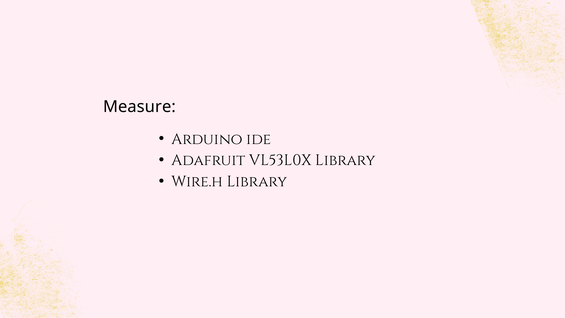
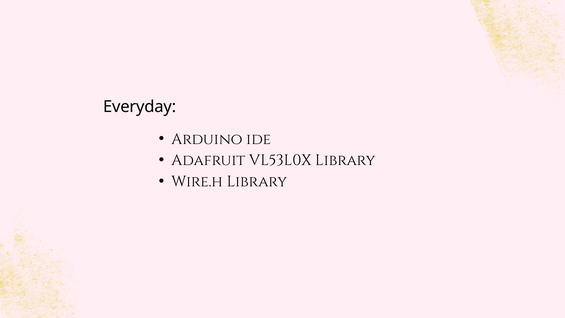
Measure: Measure -> Everyday (140, 107)
